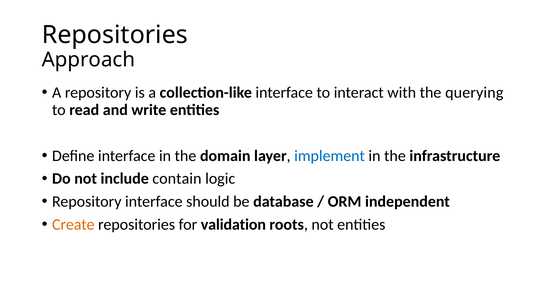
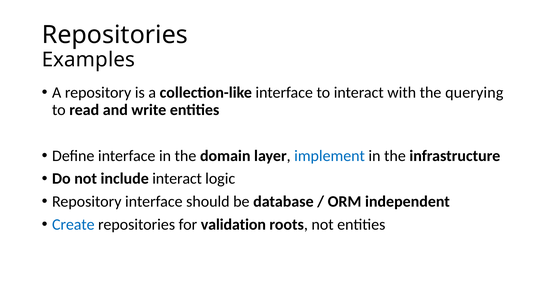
Approach: Approach -> Examples (88, 60)
include contain: contain -> interact (177, 179)
Create colour: orange -> blue (73, 225)
